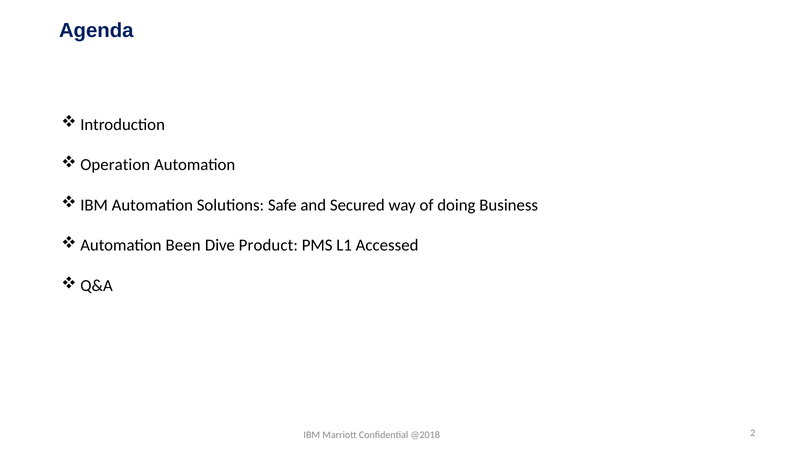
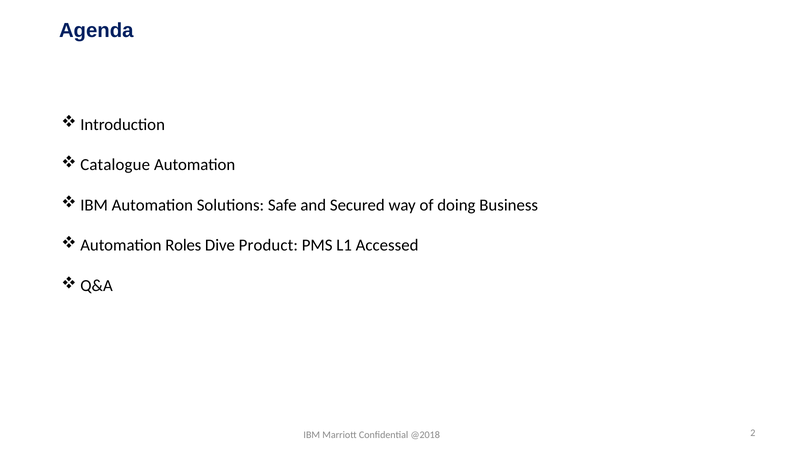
Operation: Operation -> Catalogue (115, 165)
Been: Been -> Roles (183, 245)
